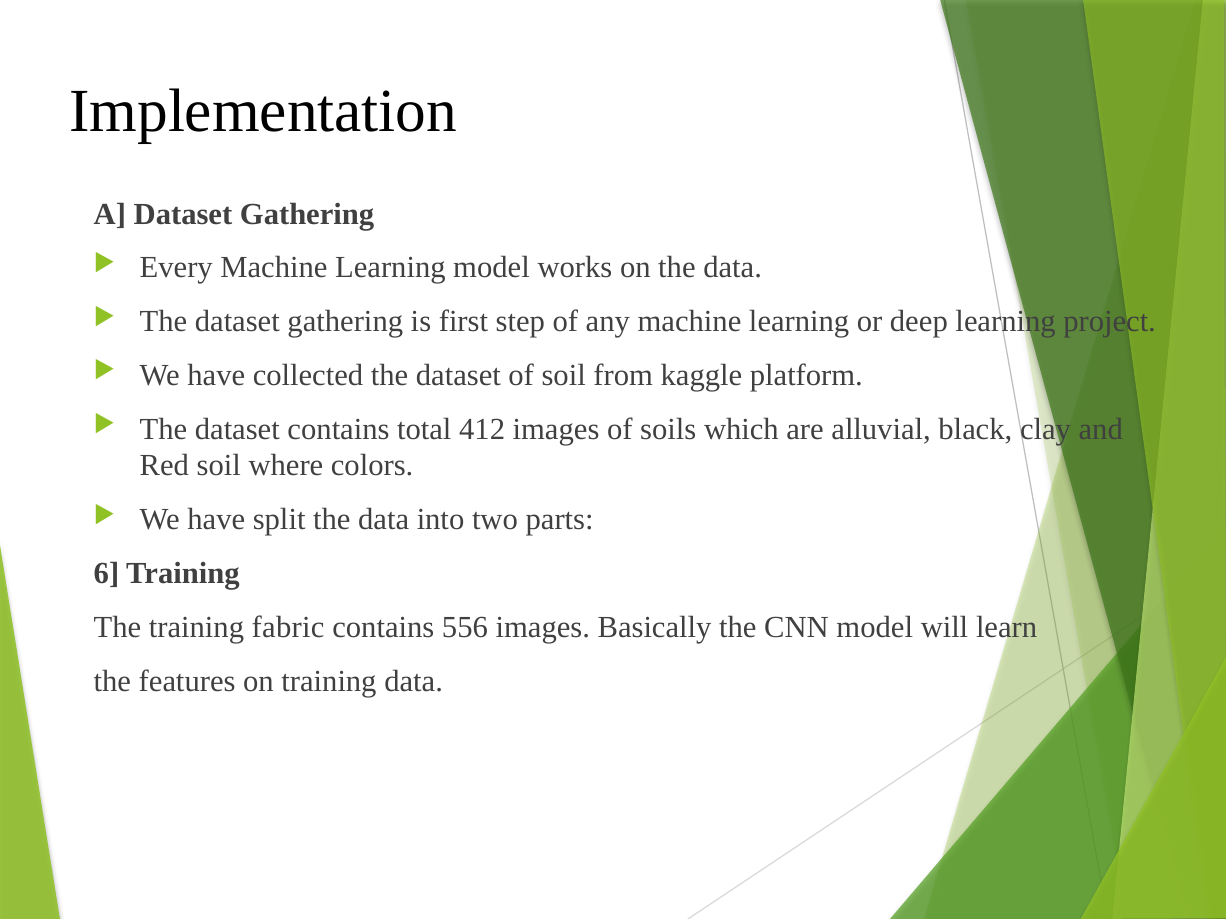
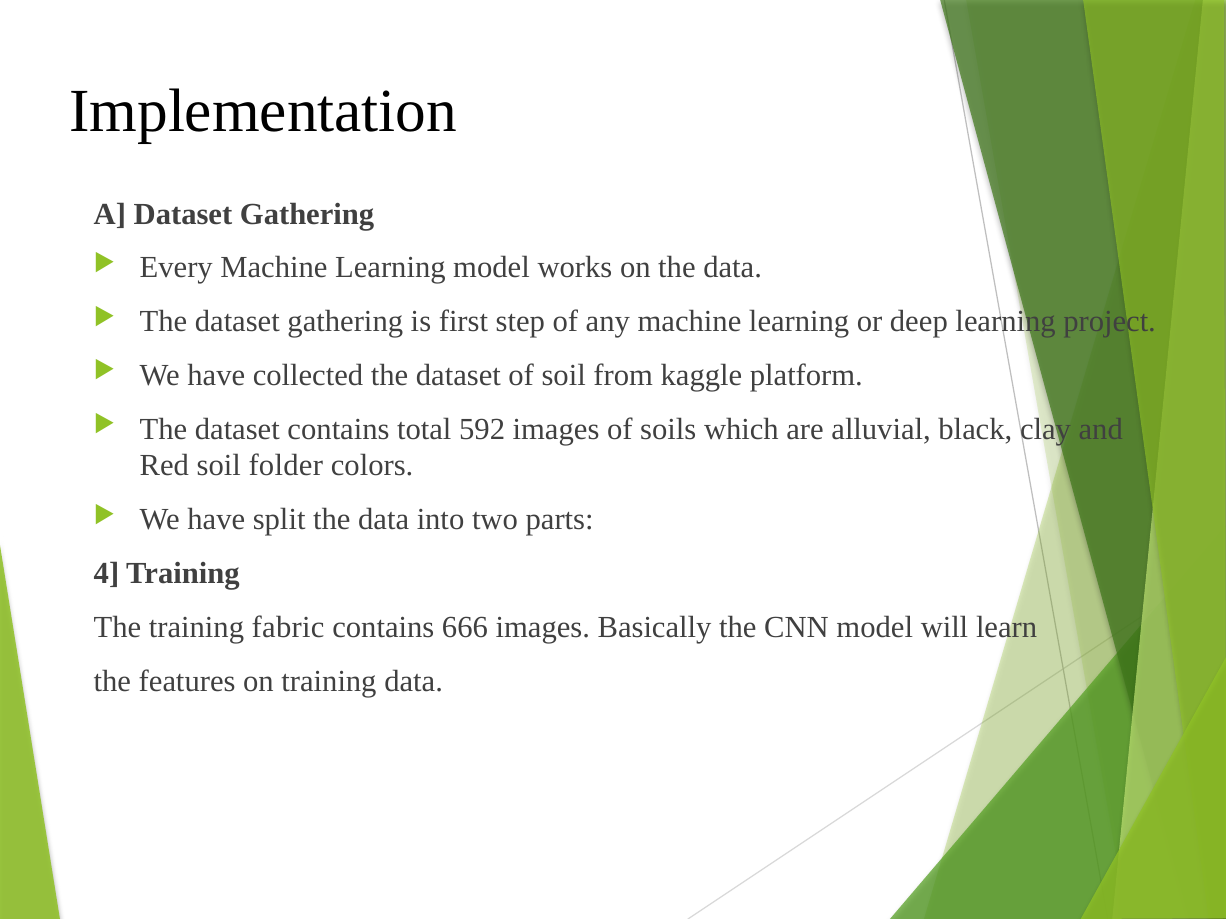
412: 412 -> 592 (482, 429)
where: where -> folder (286, 466)
6: 6 -> 4 (107, 574)
556: 556 -> 666 (465, 628)
